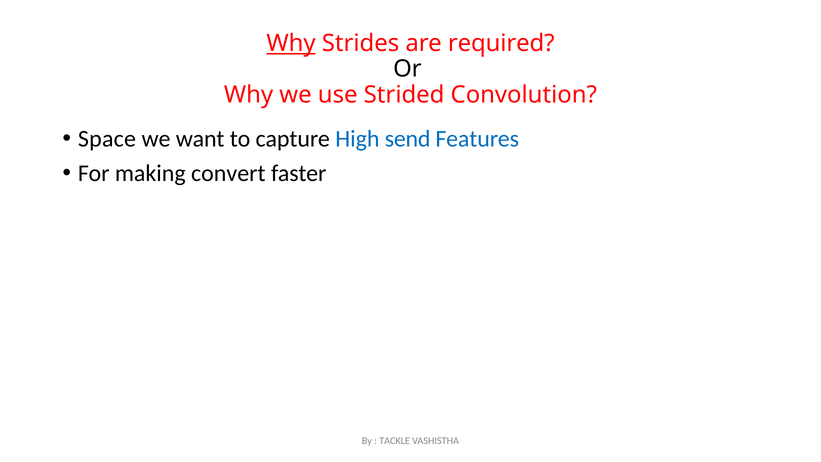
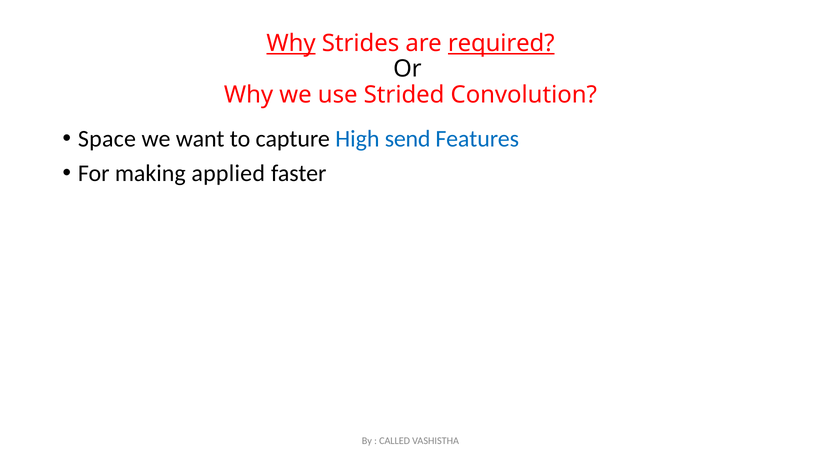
required underline: none -> present (501, 43)
convert: convert -> applied (228, 173)
TACKLE: TACKLE -> CALLED (395, 441)
